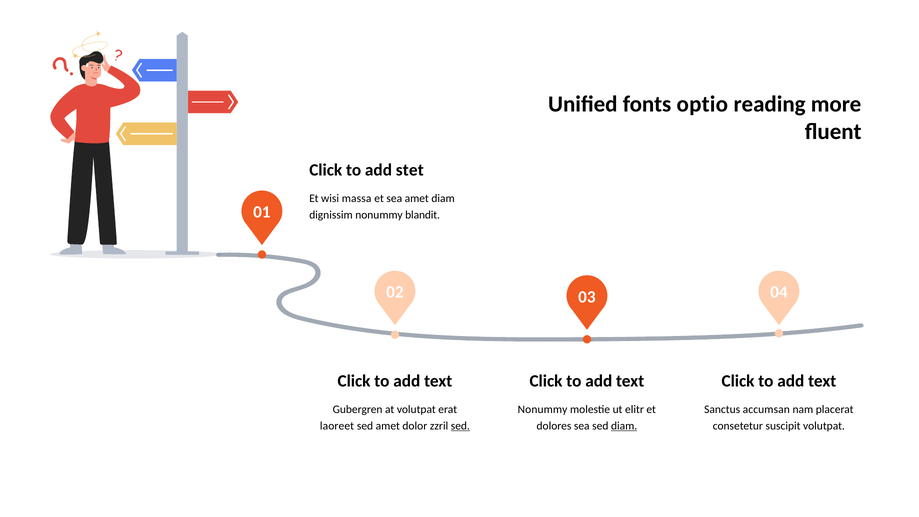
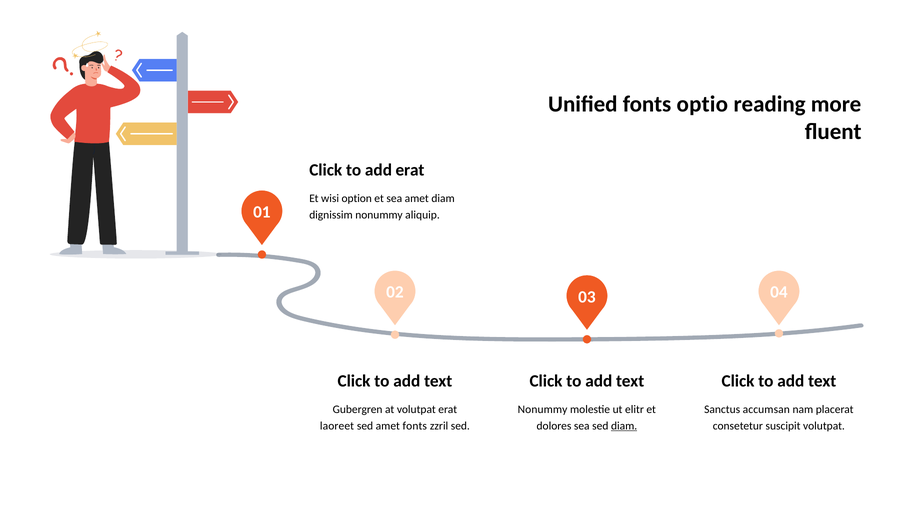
add stet: stet -> erat (410, 170)
massa: massa -> option (357, 198)
blandit: blandit -> aliquip (423, 215)
amet dolor: dolor -> fonts (415, 426)
sed underline: present -> none (460, 426)
